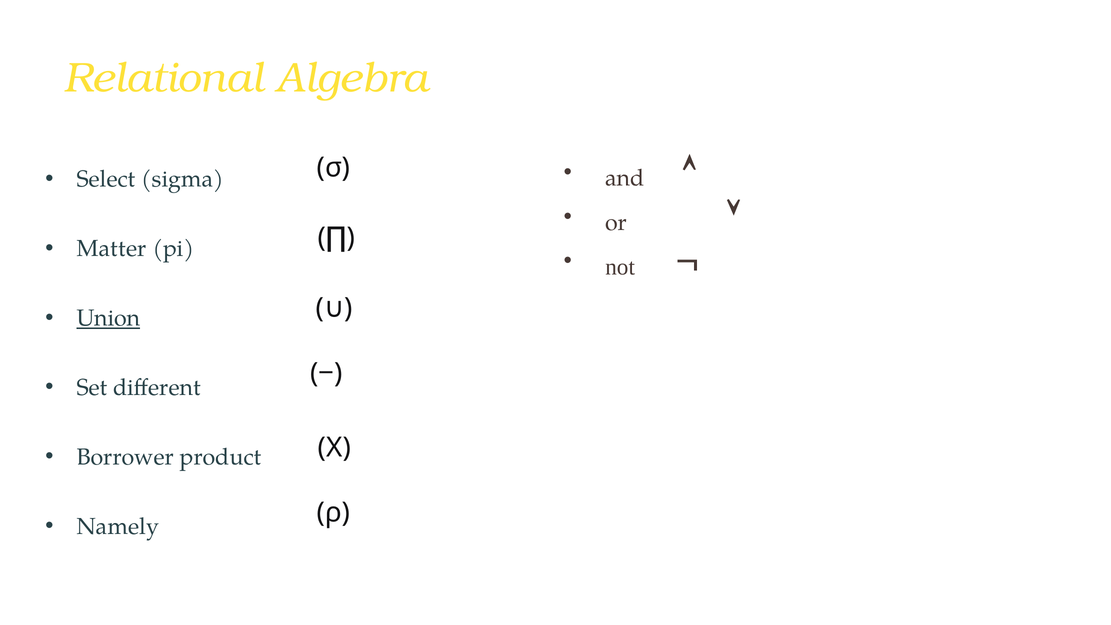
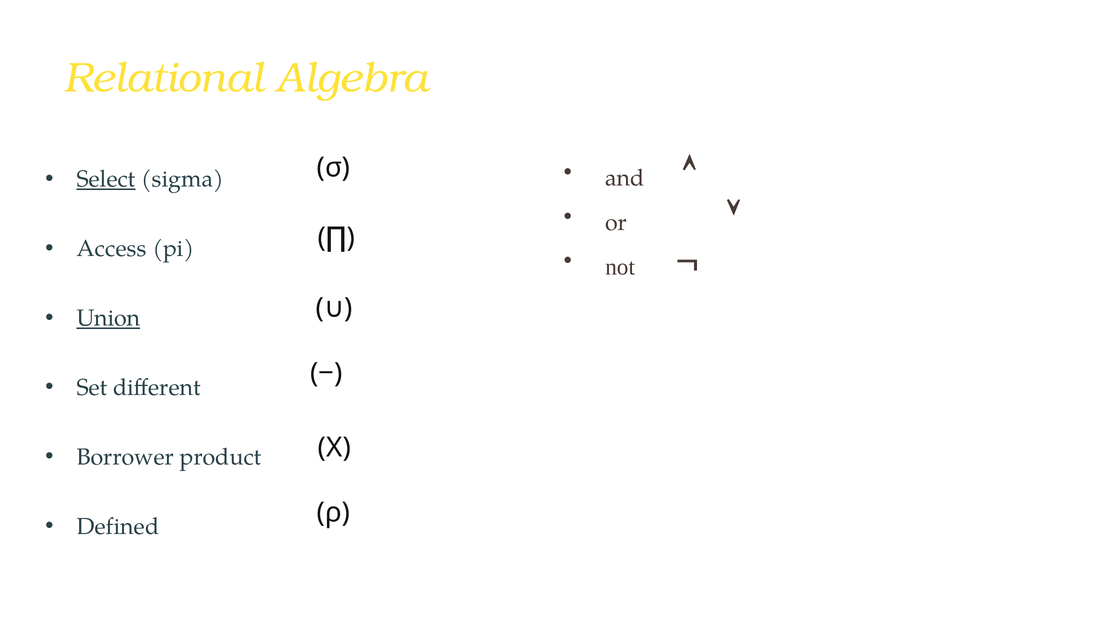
Select underline: none -> present (106, 179)
Matter: Matter -> Access (112, 249)
Namely: Namely -> Defined (118, 527)
